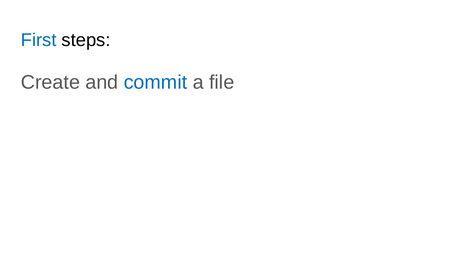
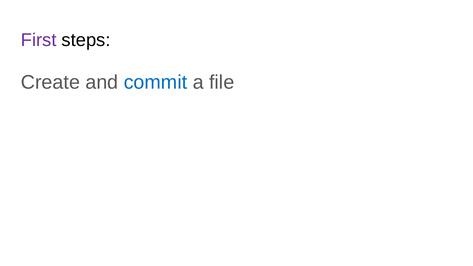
First colour: blue -> purple (39, 40)
